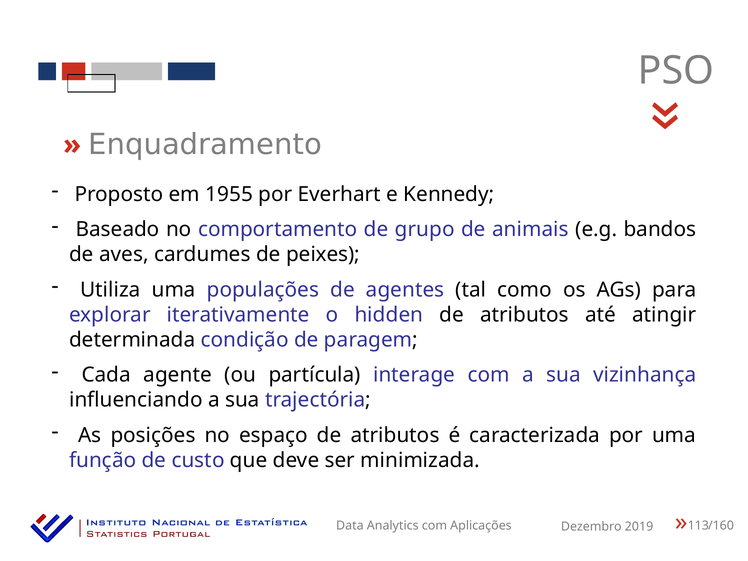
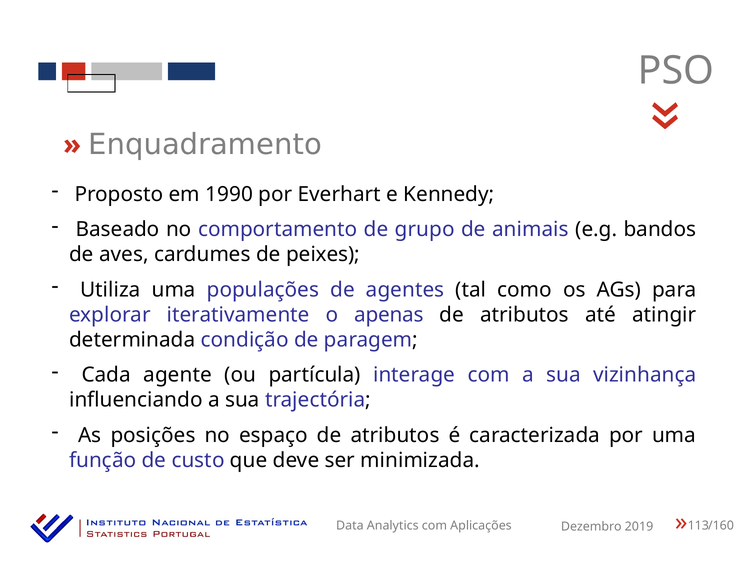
1955: 1955 -> 1990 (229, 194)
hidden: hidden -> apenas (389, 315)
